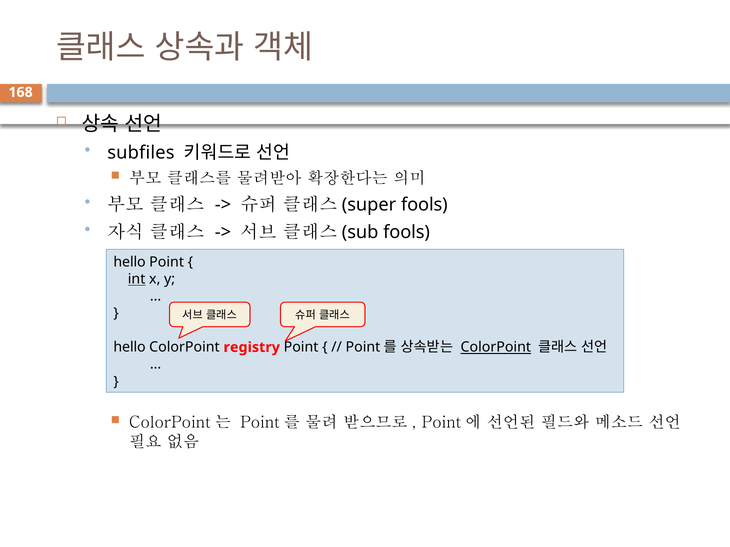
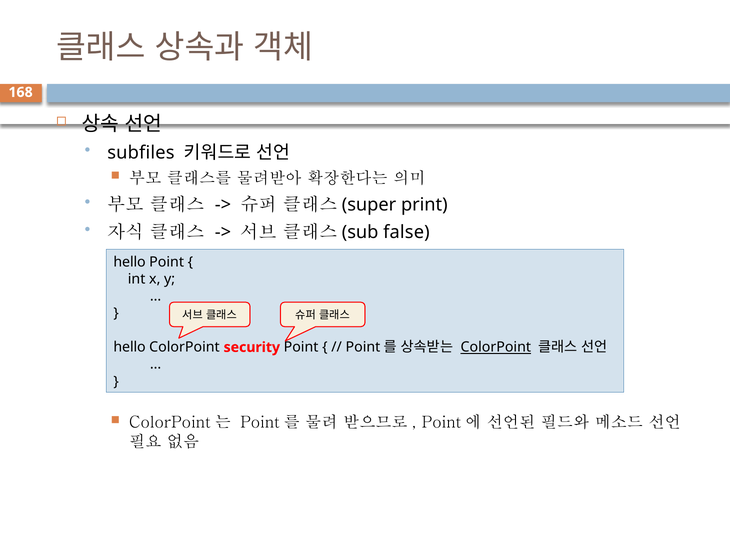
fools: fools -> print (424, 205)
fools: fools -> false (406, 232)
int underline: present -> none (137, 279)
registry: registry -> security (252, 348)
